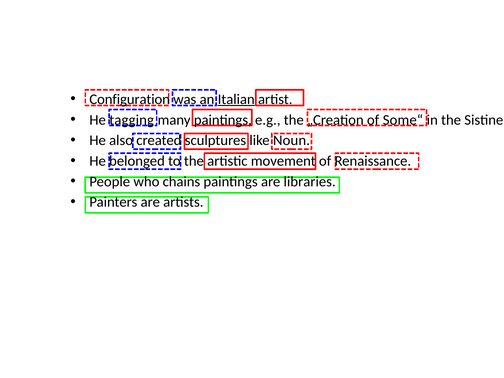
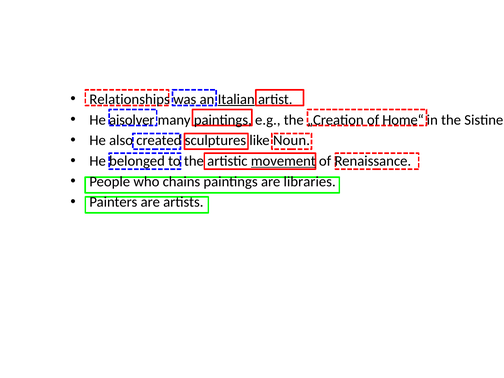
Configuration: Configuration -> Relationships (130, 99)
tagging: tagging -> aisolver (132, 120)
Some“: Some“ -> Home“ (403, 120)
movement underline: none -> present (283, 161)
